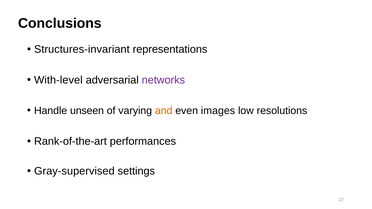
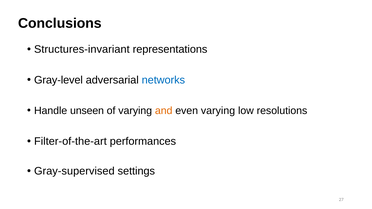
With-level: With-level -> Gray-level (58, 80)
networks colour: purple -> blue (163, 80)
even images: images -> varying (218, 111)
Rank-of-the-art: Rank-of-the-art -> Filter-of-the-art (70, 142)
